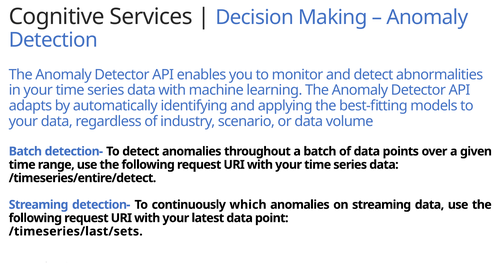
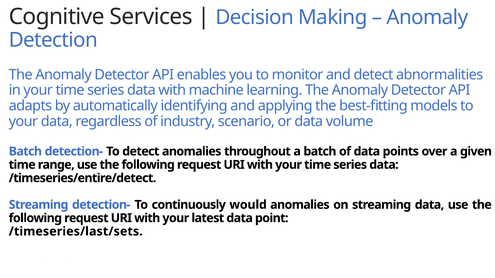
which: which -> would (248, 205)
